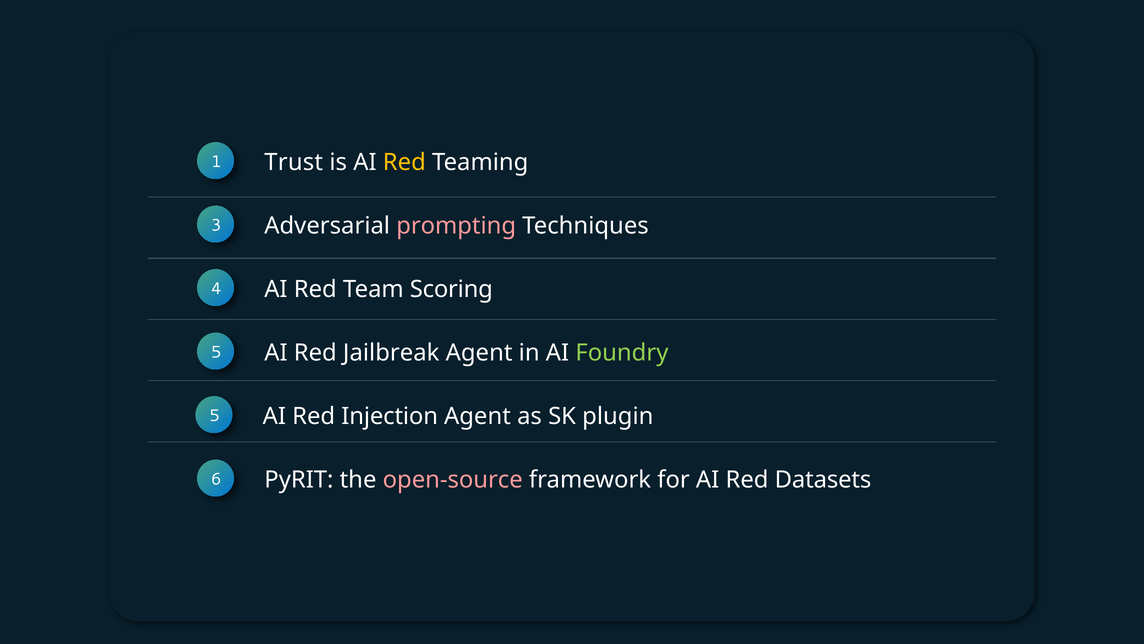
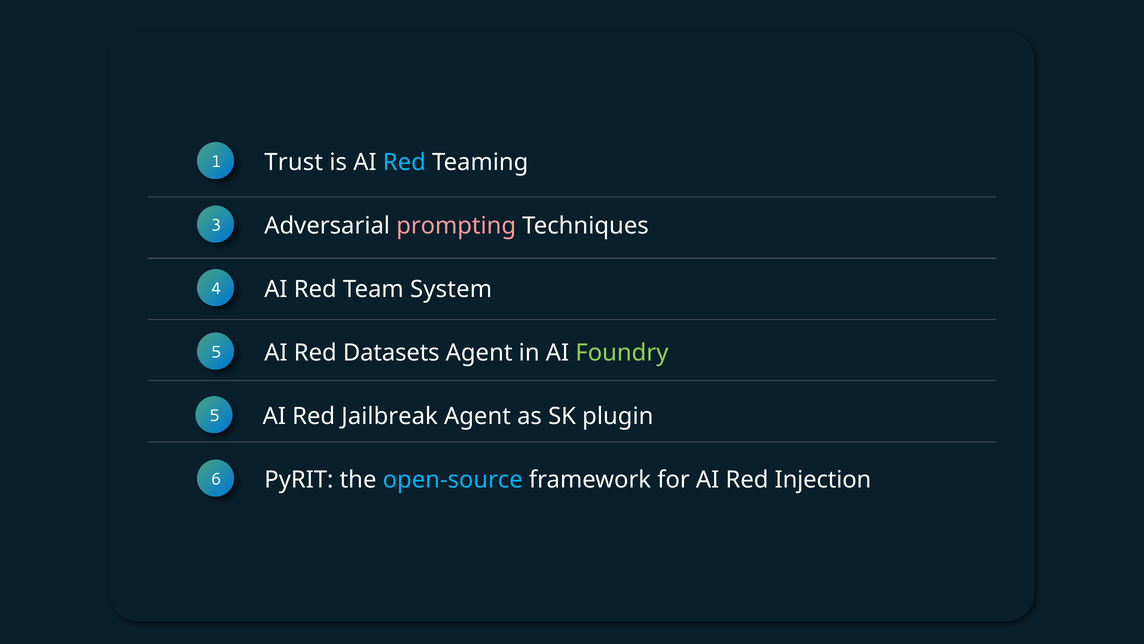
Red colour: yellow -> light blue (404, 162)
Scoring: Scoring -> System (451, 289)
Jailbreak: Jailbreak -> Datasets (391, 352)
Injection: Injection -> Jailbreak (390, 416)
open-source colour: pink -> light blue (453, 479)
Datasets: Datasets -> Injection (823, 479)
